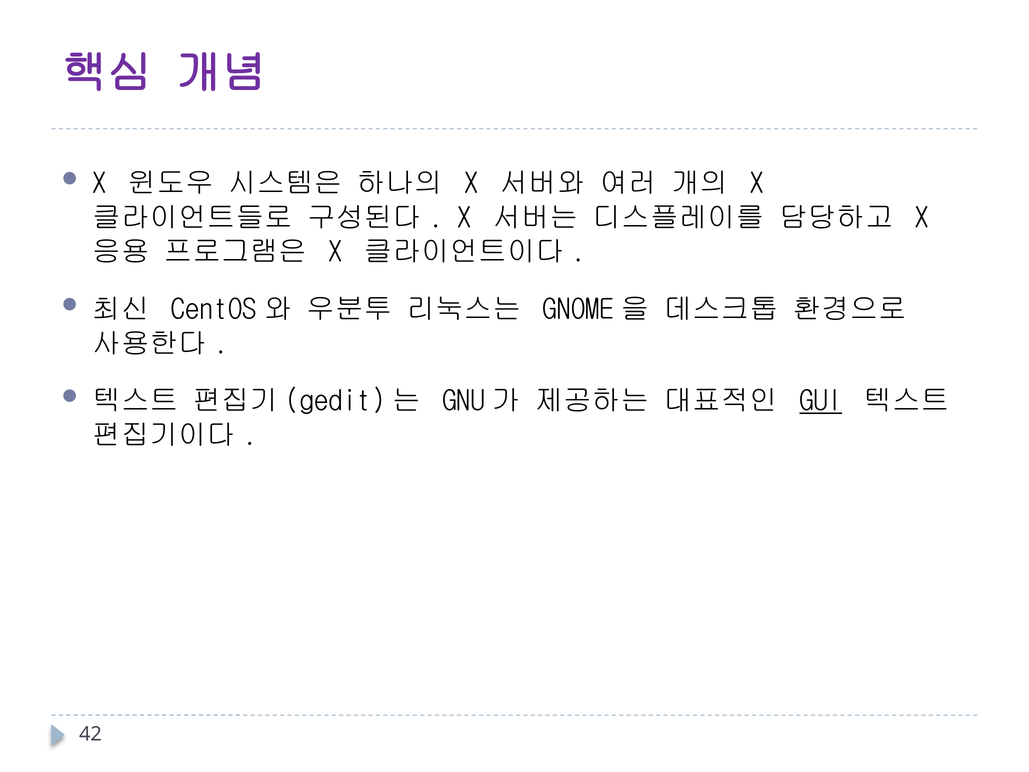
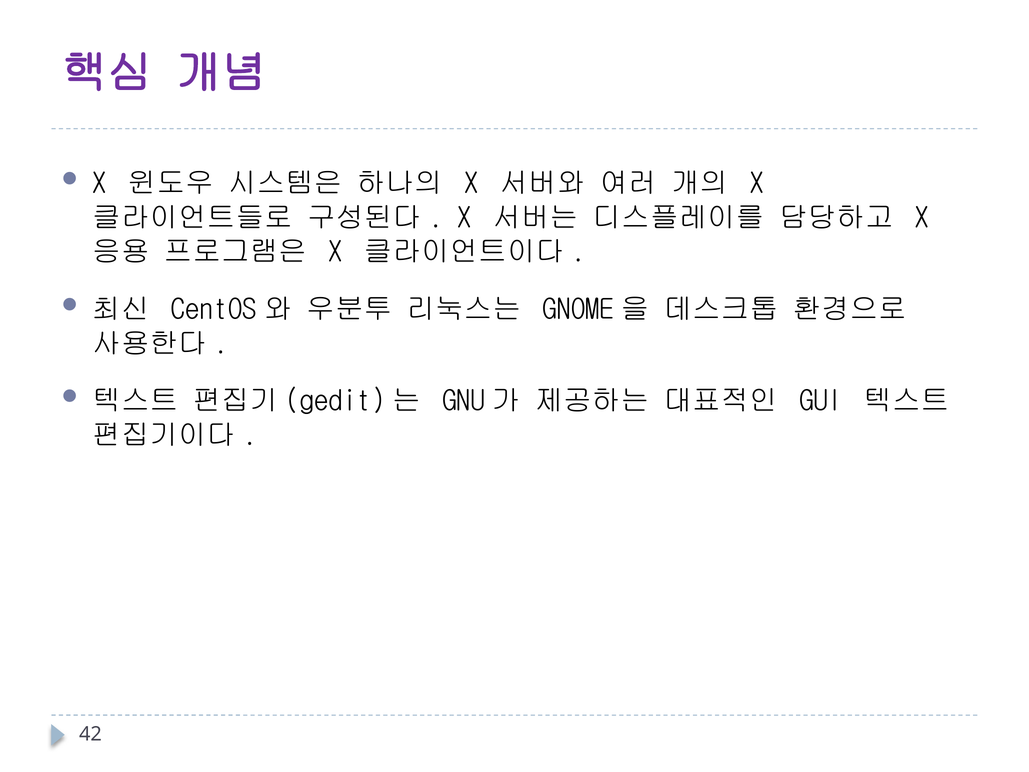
GUI underline: present -> none (821, 401)
